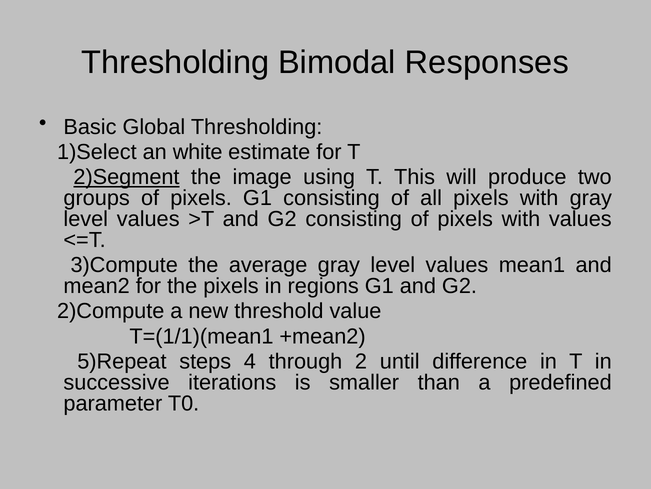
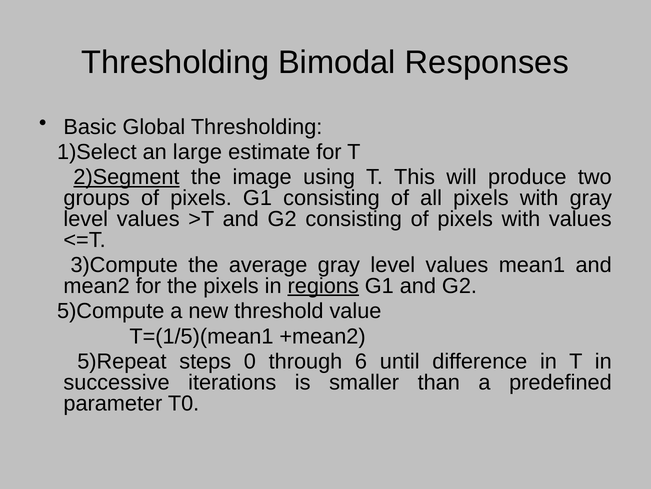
white: white -> large (197, 152)
regions underline: none -> present (323, 286)
2)Compute: 2)Compute -> 5)Compute (111, 311)
T=(1/1)(mean1: T=(1/1)(mean1 -> T=(1/5)(mean1 (201, 336)
4: 4 -> 0 (250, 361)
2: 2 -> 6 (361, 361)
